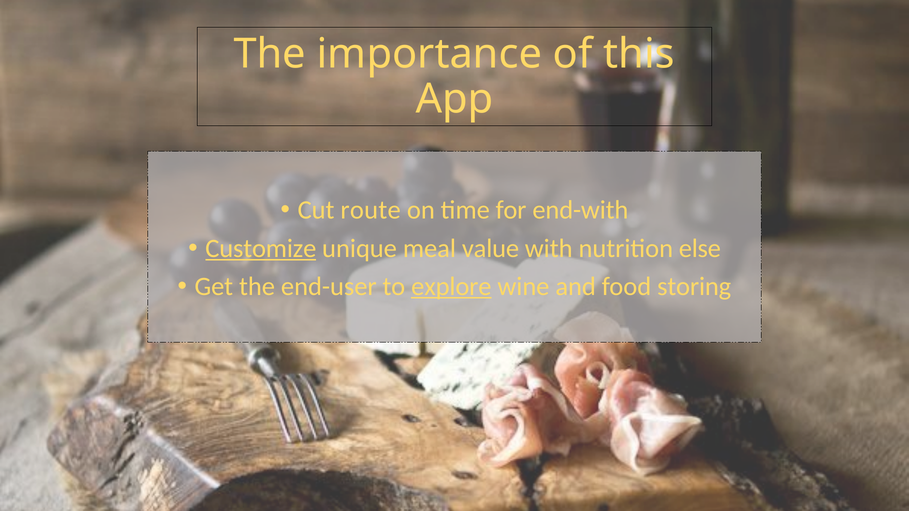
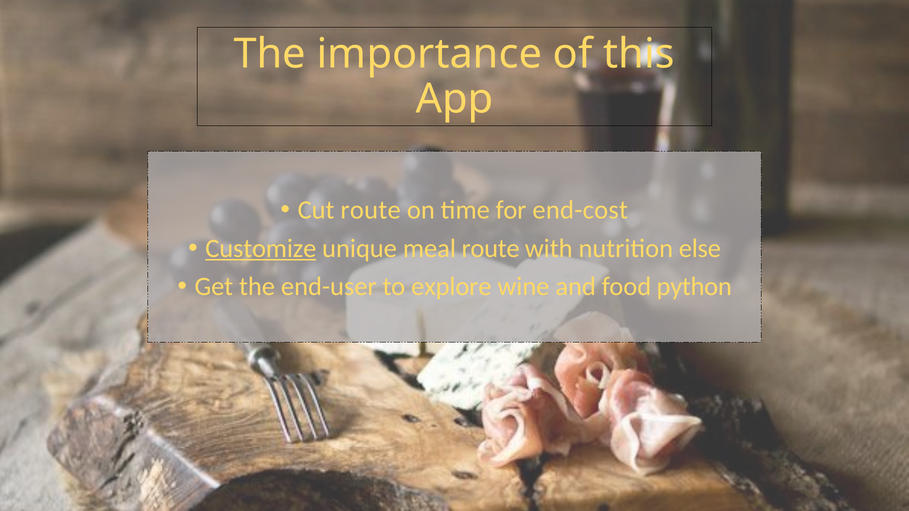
end-with: end-with -> end-cost (580, 210)
meal value: value -> route (491, 248)
explore underline: present -> none (451, 287)
storing: storing -> python (694, 287)
